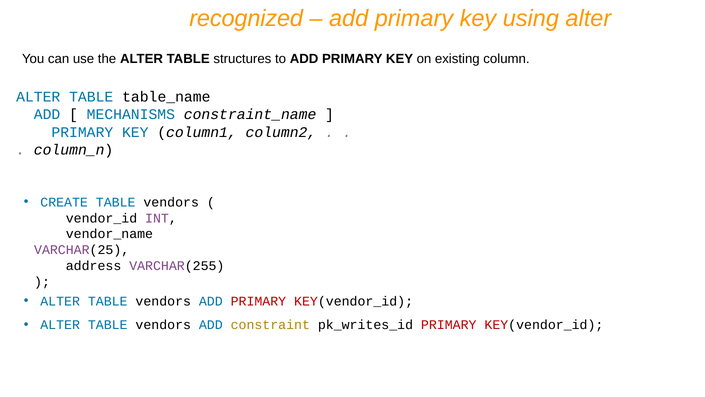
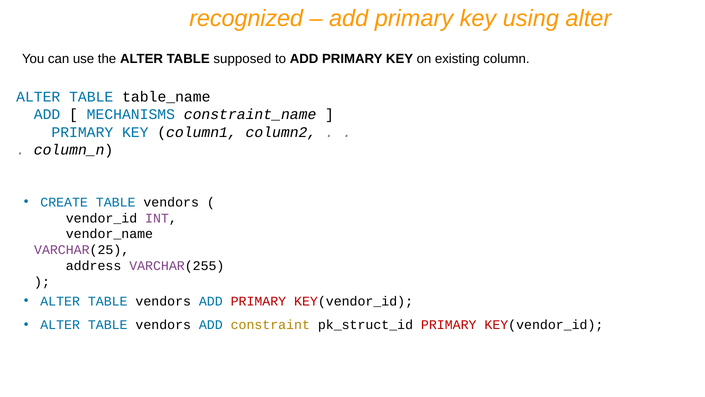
structures: structures -> supposed (242, 59)
pk_writes_id: pk_writes_id -> pk_struct_id (365, 325)
